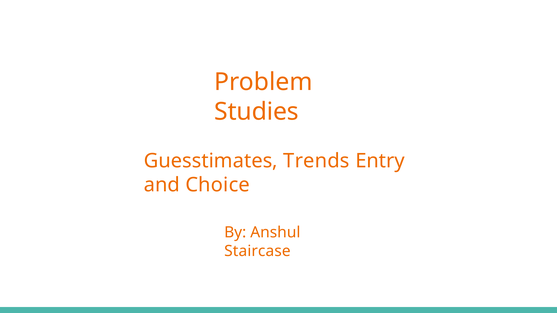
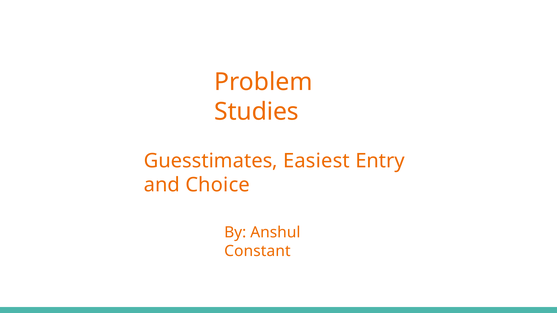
Trends: Trends -> Easiest (316, 161)
Staircase: Staircase -> Constant (257, 251)
